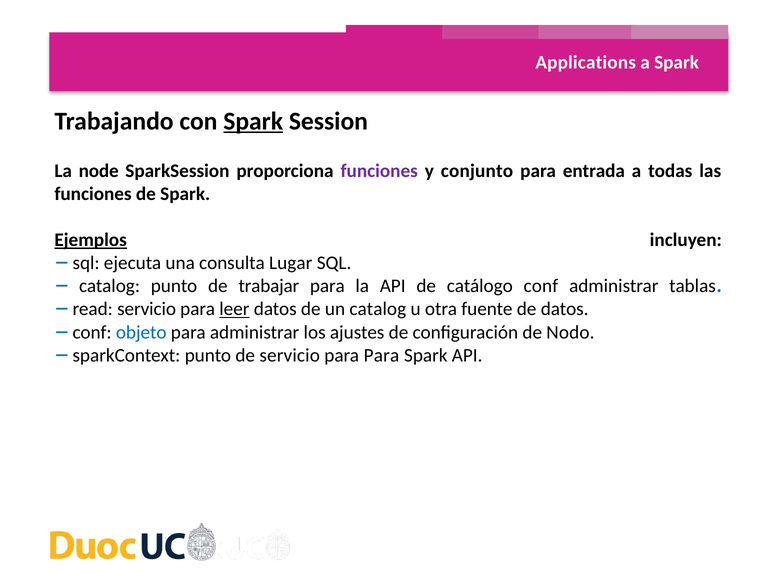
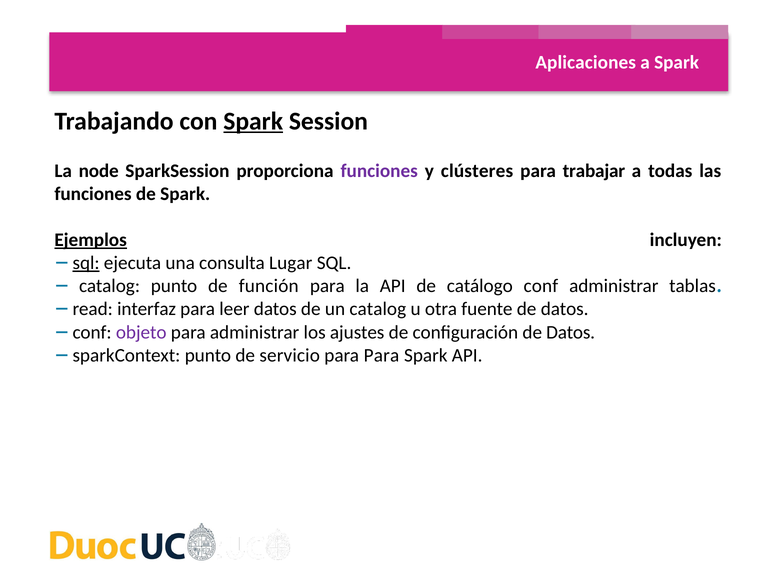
Applications: Applications -> Aplicaciones (586, 62)
conjunto: conjunto -> clústeres (477, 171)
entrada: entrada -> trabajar (594, 171)
sql underline: none -> present (86, 263)
trabajar: trabajar -> función (269, 286)
read servicio: servicio -> interfaz (147, 309)
leer underline: present -> none (234, 309)
objeto colour: blue -> purple (141, 332)
configuración de Nodo: Nodo -> Datos (571, 332)
